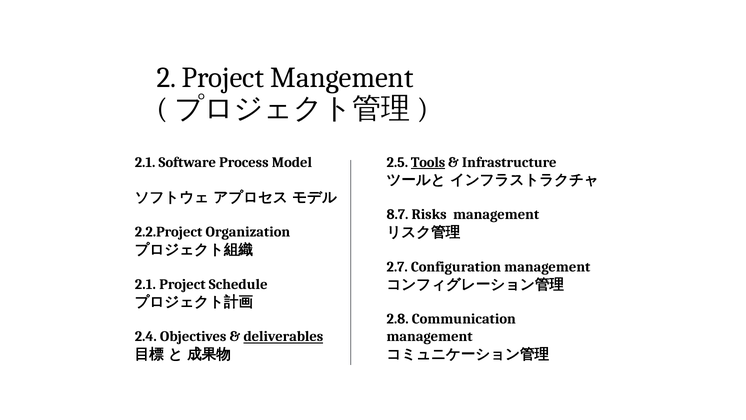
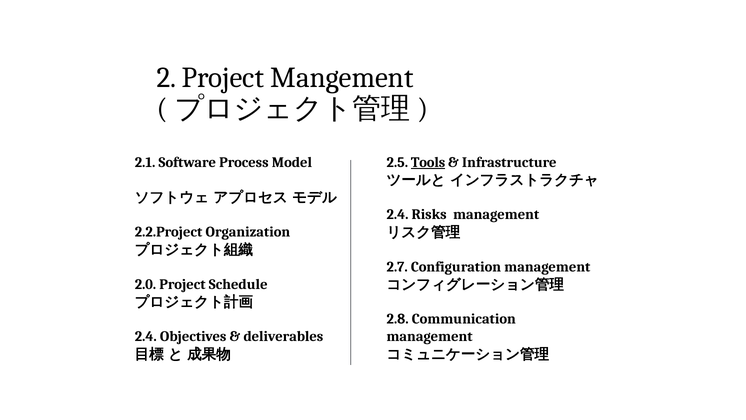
8.7: 8.7 -> 2.4 (398, 214)
2.1: 2.1 -> 2.0 (145, 284)
deliverables underline: present -> none (283, 336)
